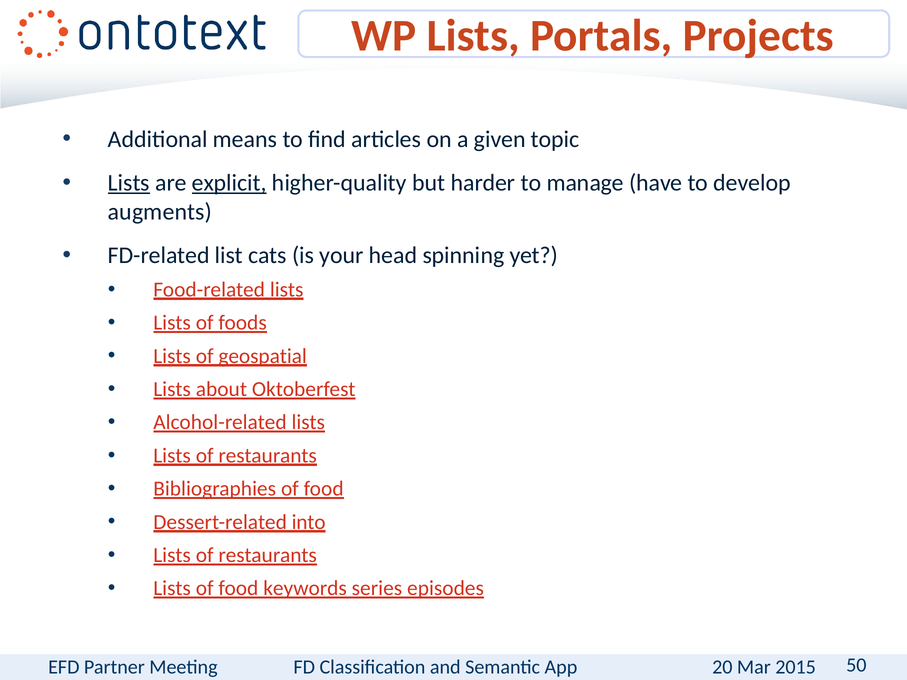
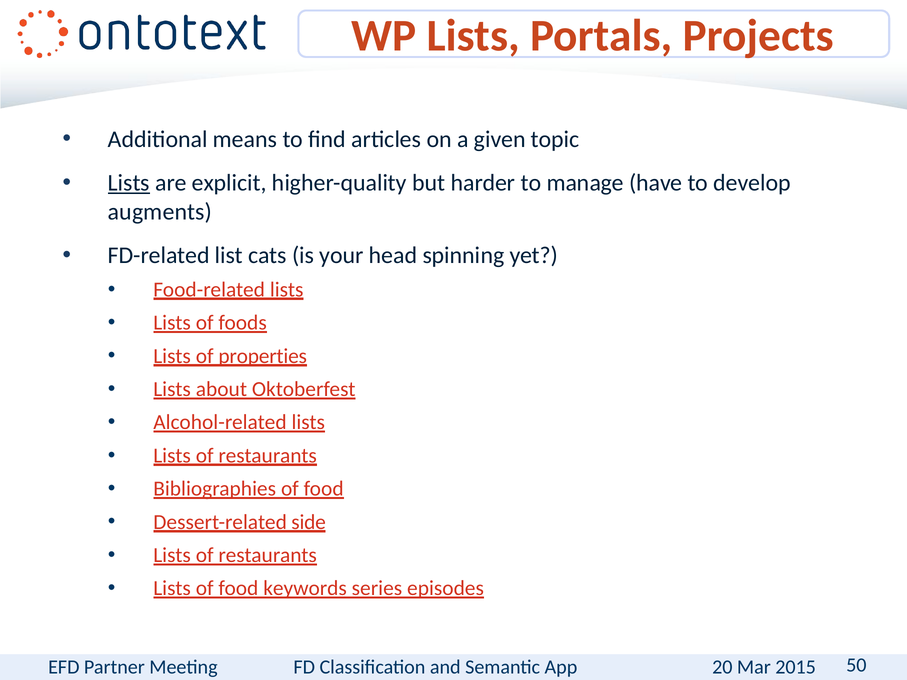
explicit underline: present -> none (229, 183)
geospatial: geospatial -> properties (263, 356)
into: into -> side (309, 522)
